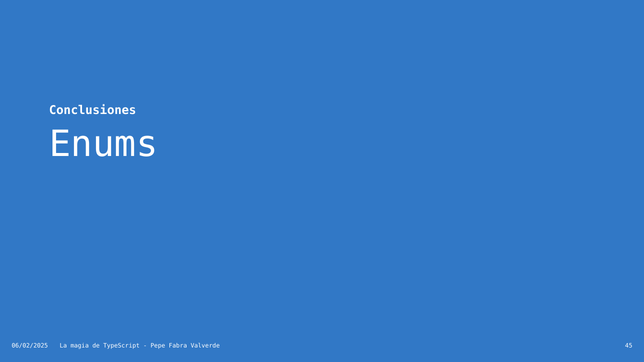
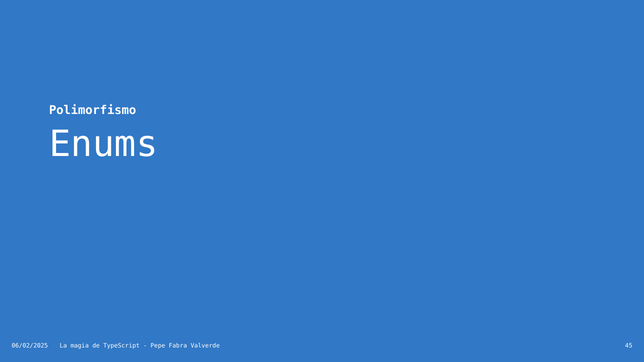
Conclusiones: Conclusiones -> Polimorfismo (93, 110)
